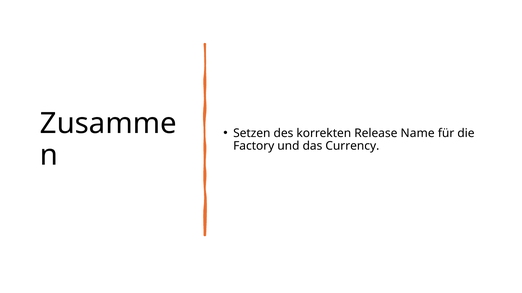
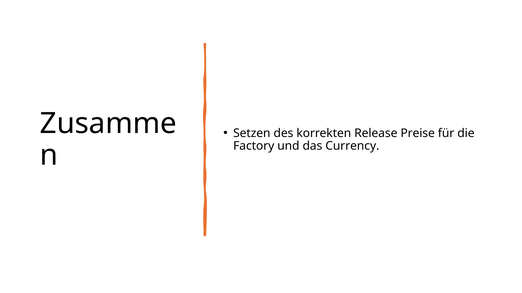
Name: Name -> Preise (418, 133)
